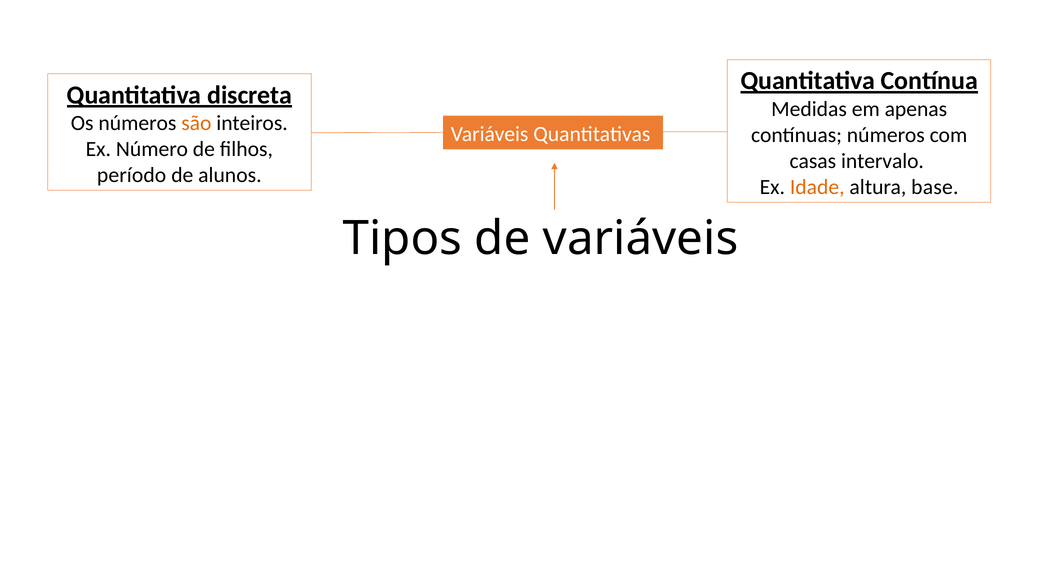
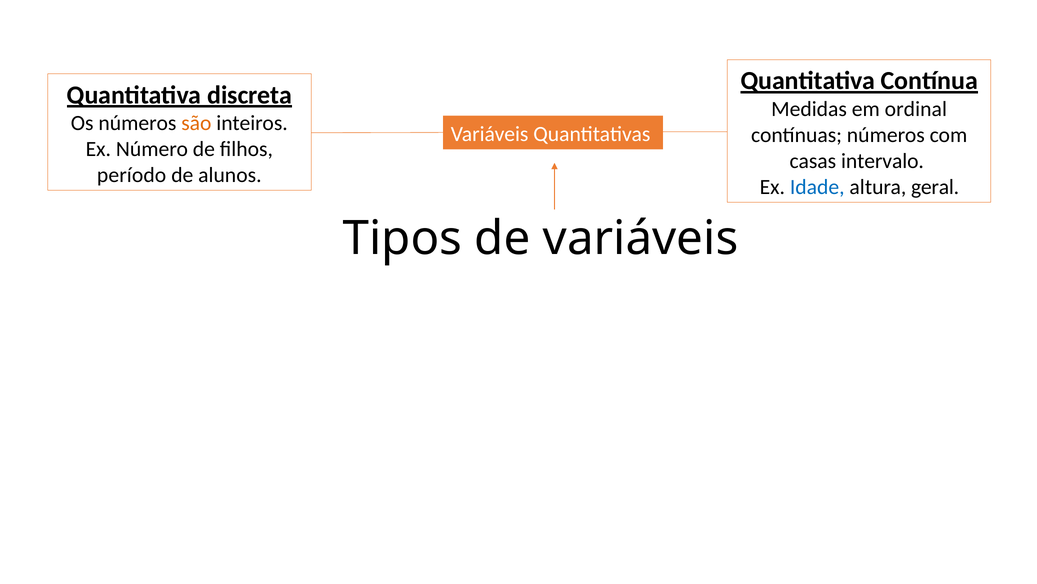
apenas: apenas -> ordinal (916, 109)
Idade colour: orange -> blue (817, 187)
base: base -> geral (935, 187)
